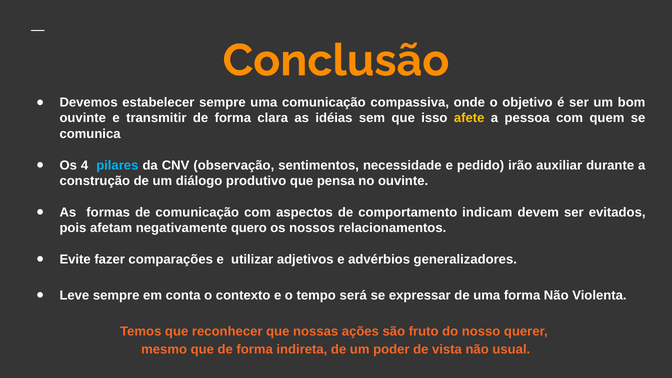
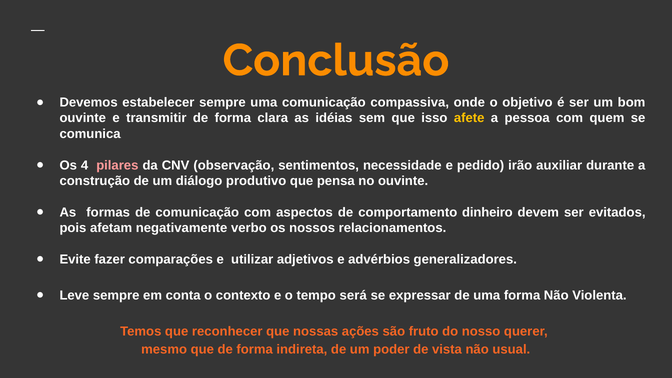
pilares colour: light blue -> pink (117, 165)
indicam: indicam -> dinheiro (487, 212)
quero: quero -> verbo (249, 228)
